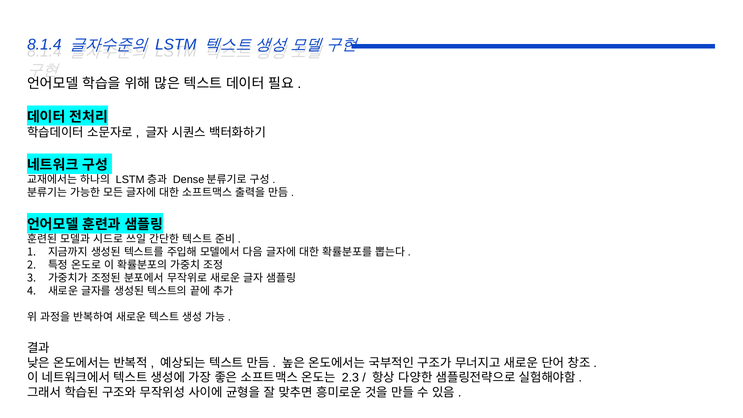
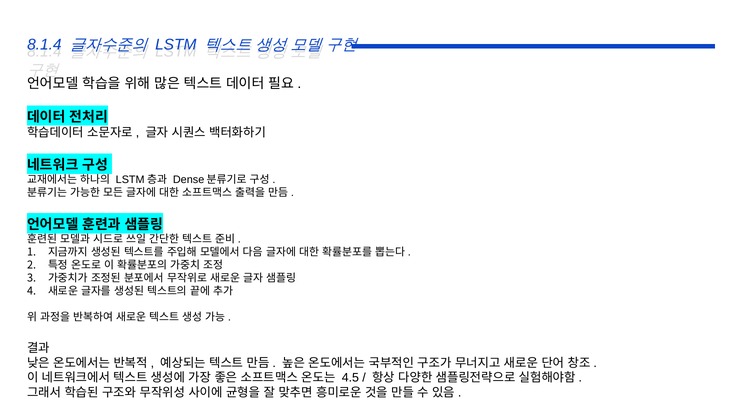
2.3: 2.3 -> 4.5 (350, 378)
